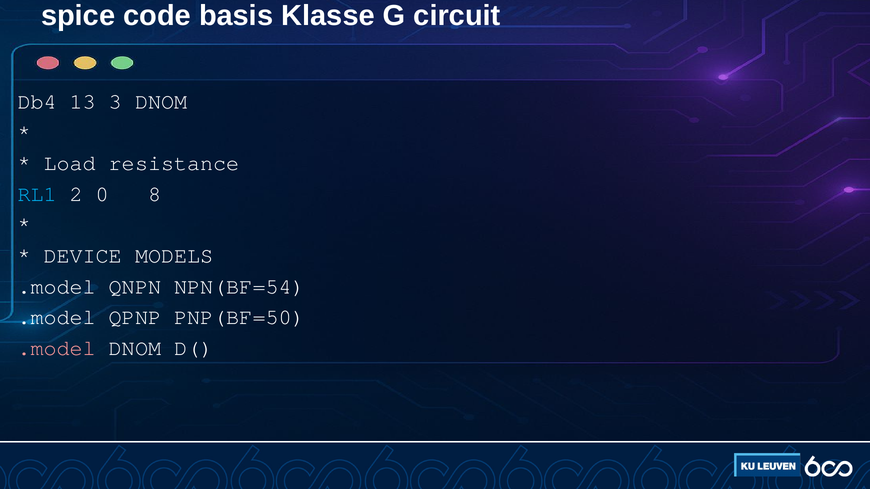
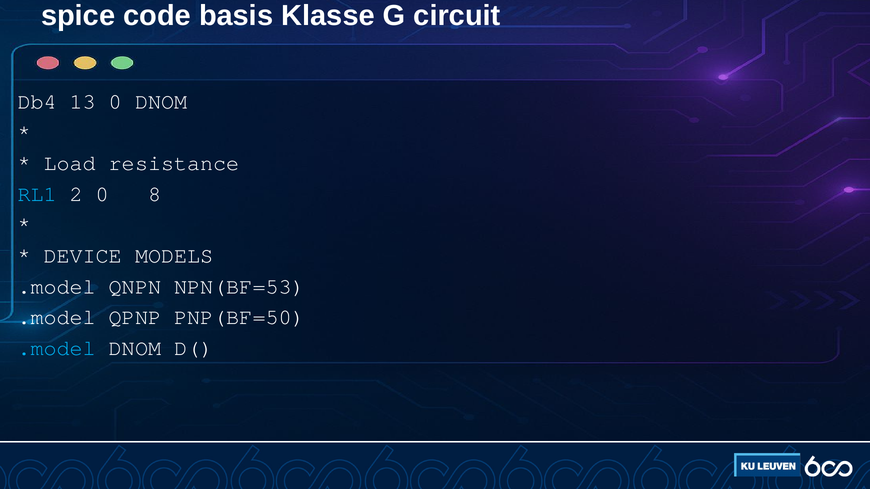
13 3: 3 -> 0 (115, 102)
NPN(BF=54: NPN(BF=54 -> NPN(BF=53 (239, 287)
.model colour: pink -> light blue (57, 348)
